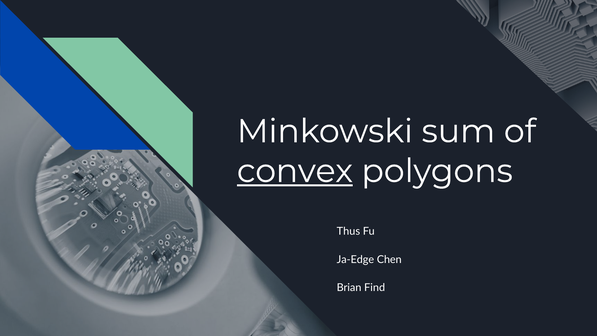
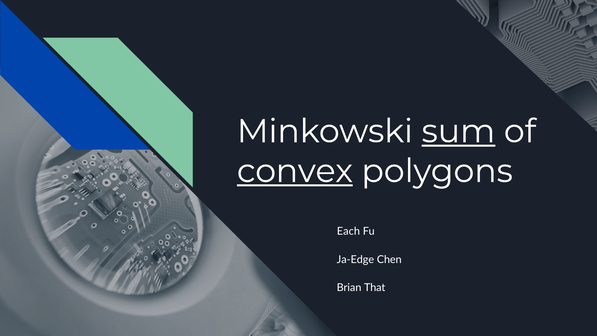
sum underline: none -> present (458, 131)
Thus: Thus -> Each (348, 231)
Find: Find -> That (375, 288)
